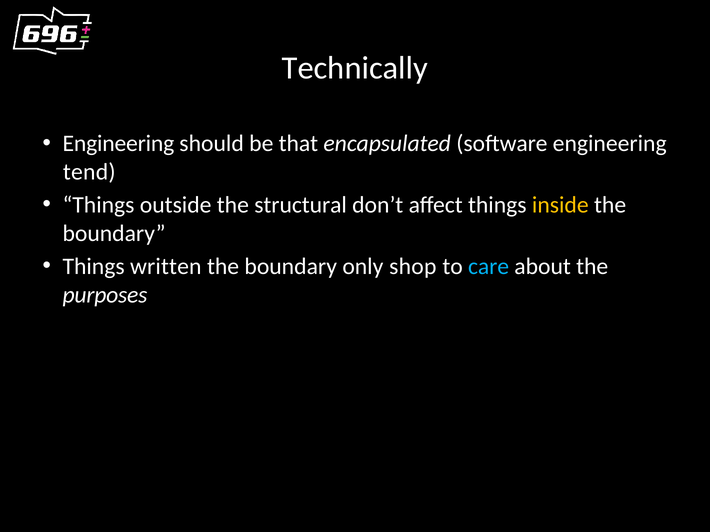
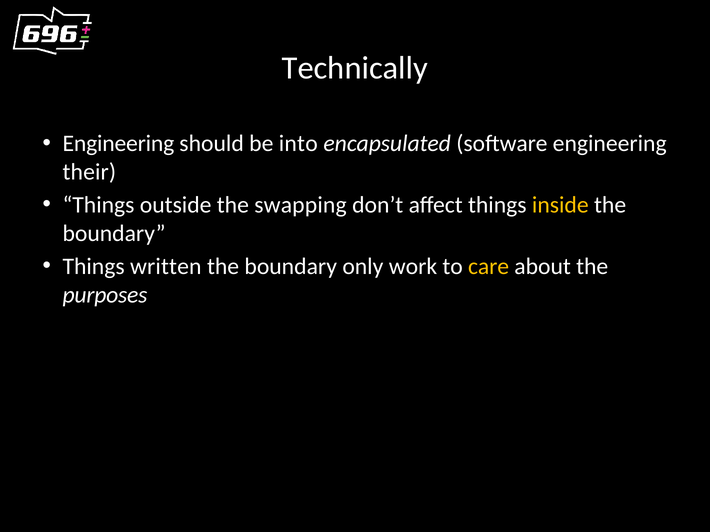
that: that -> into (298, 144)
tend: tend -> their (89, 172)
structural: structural -> swapping (300, 205)
shop: shop -> work (413, 267)
care colour: light blue -> yellow (489, 267)
